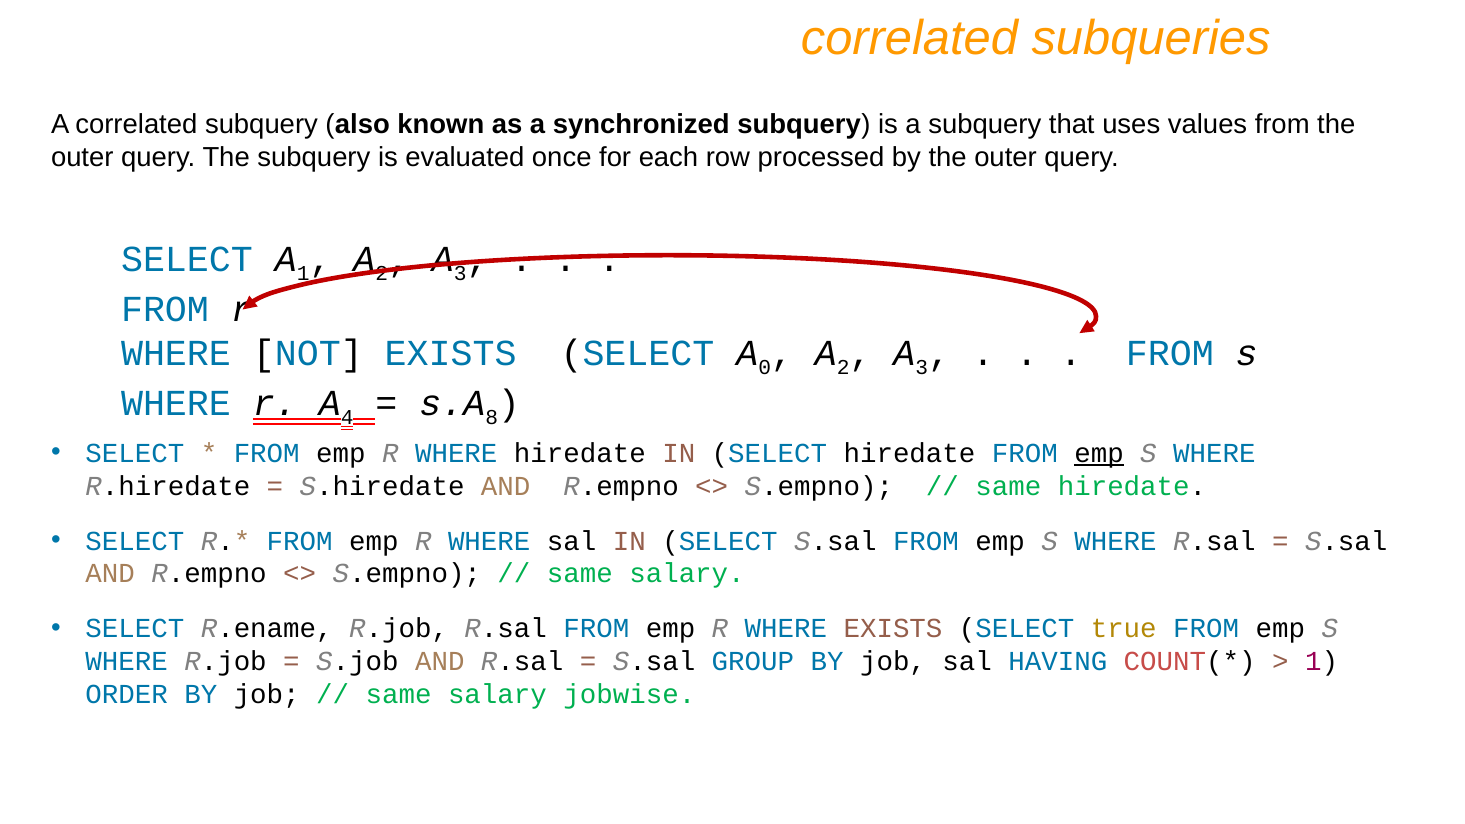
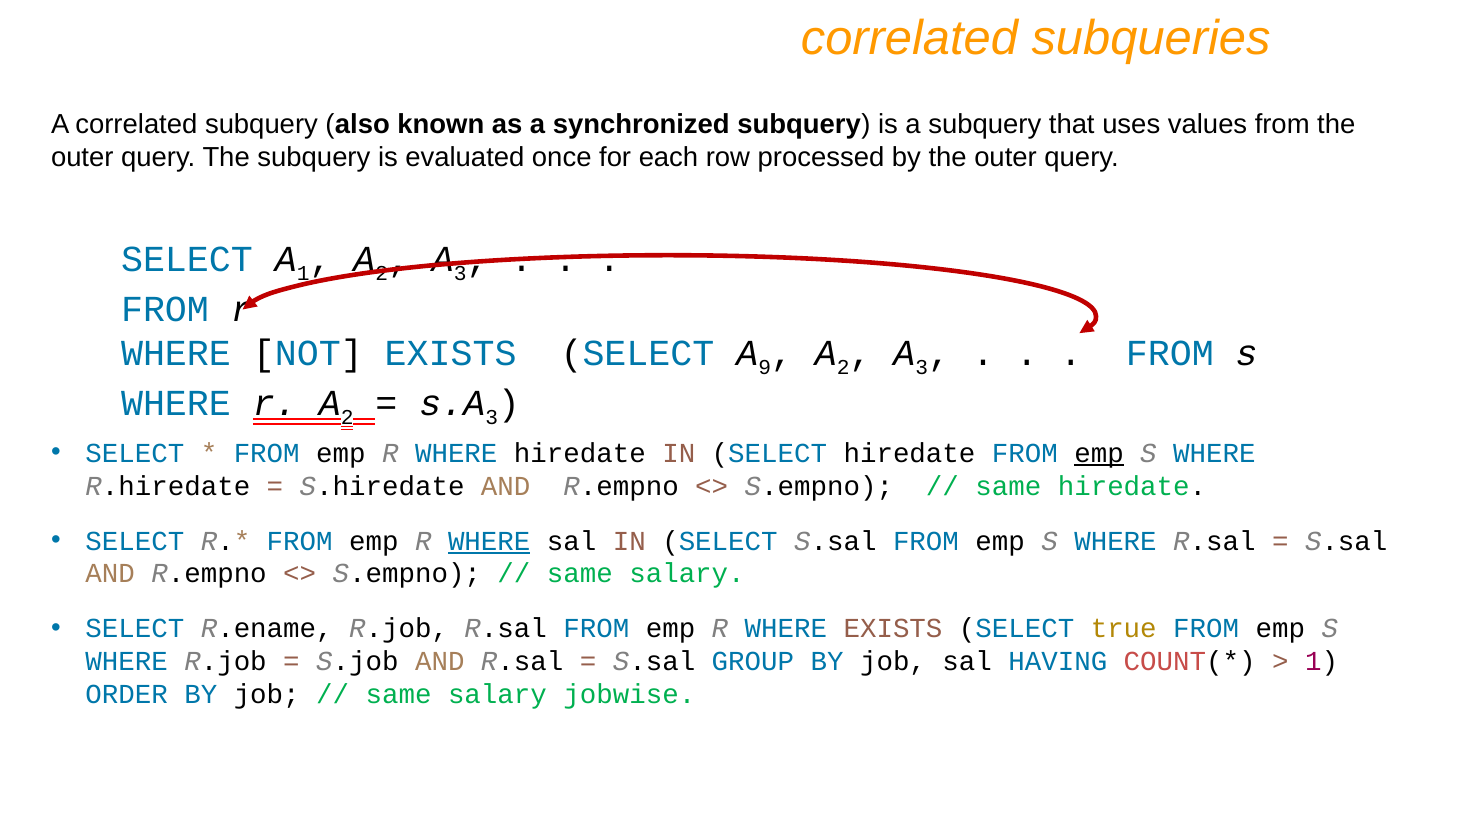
0: 0 -> 9 (765, 367)
r A 4: 4 -> 2 (347, 417)
8: 8 -> 3 (492, 417)
WHERE underline: none -> present (489, 541)
